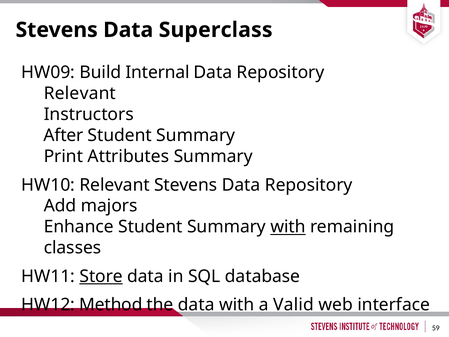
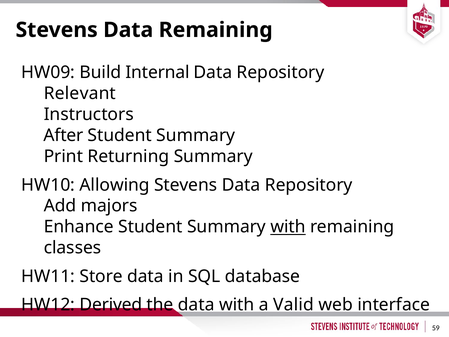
Data Superclass: Superclass -> Remaining (216, 30)
Attributes: Attributes -> Returning (128, 156)
HW10 Relevant: Relevant -> Allowing (115, 185)
Store underline: present -> none (101, 276)
Method: Method -> Derived (111, 305)
